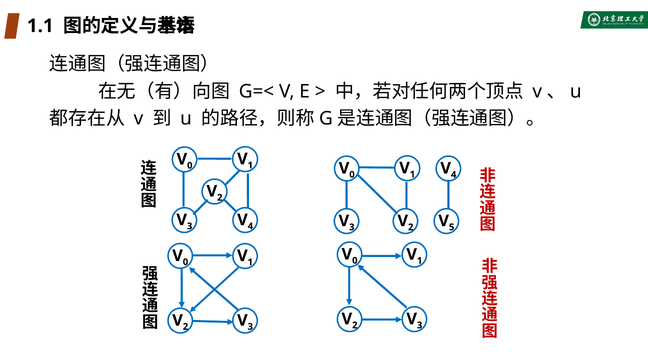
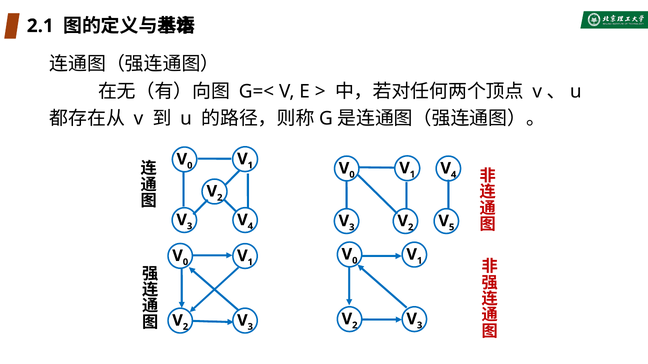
1.1: 1.1 -> 2.1 (40, 26)
